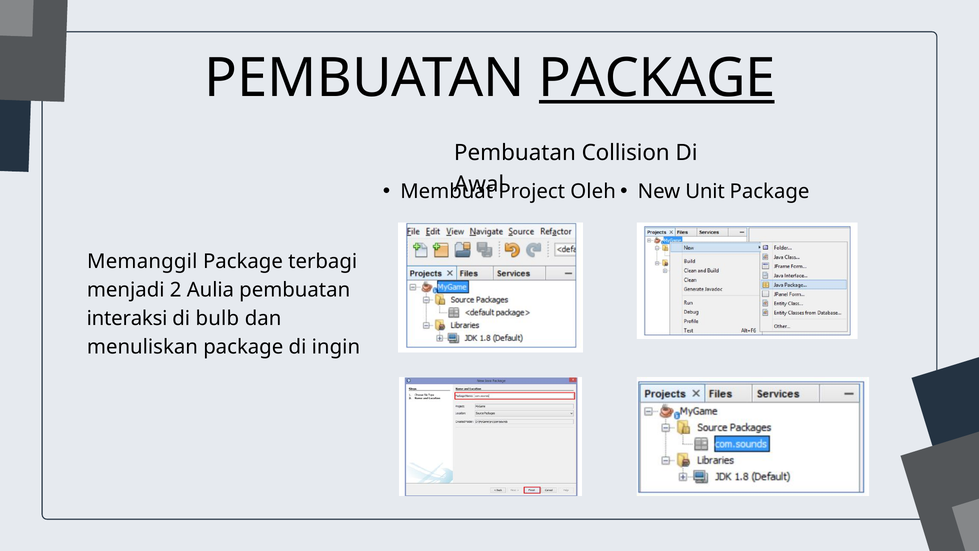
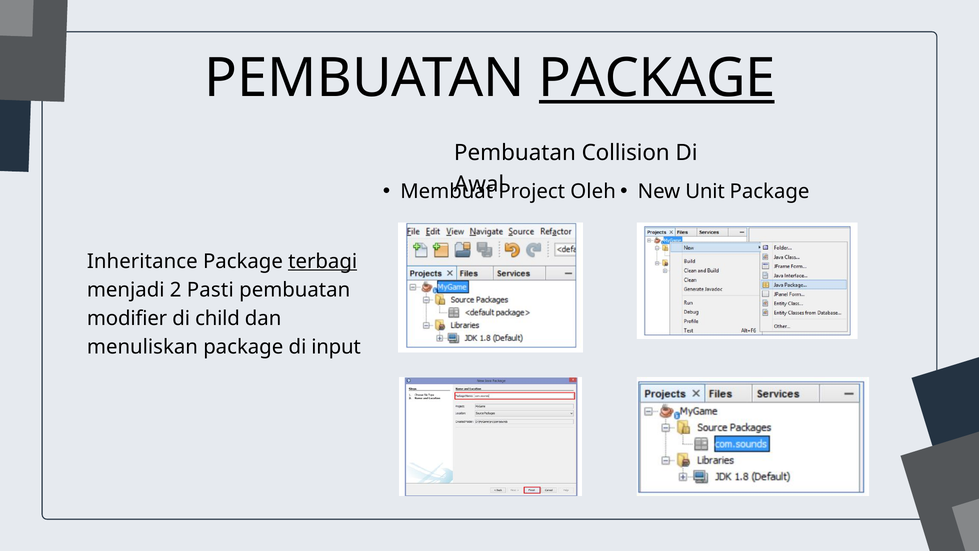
Memanggil: Memanggil -> Inheritance (142, 261)
terbagi underline: none -> present (323, 261)
Aulia: Aulia -> Pasti (210, 290)
interaksi: interaksi -> modifier (127, 318)
bulb: bulb -> child (218, 318)
ingin: ingin -> input (336, 347)
